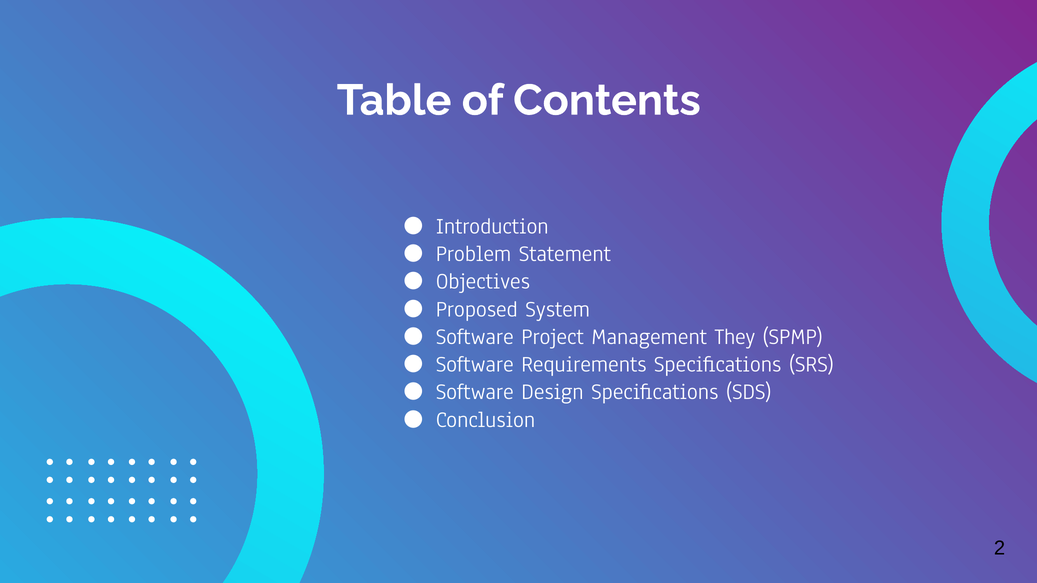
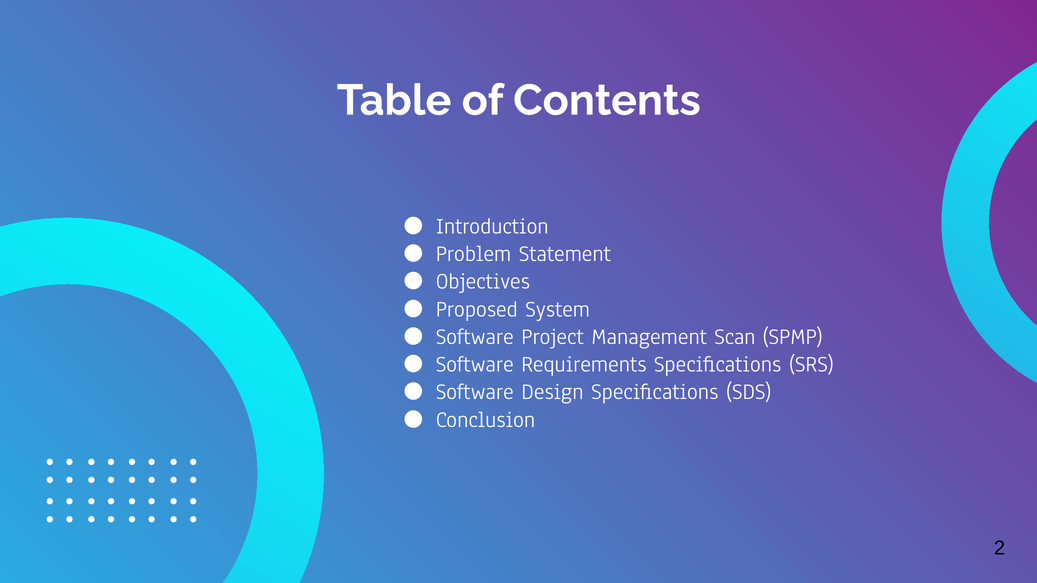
They: They -> Scan (735, 337)
